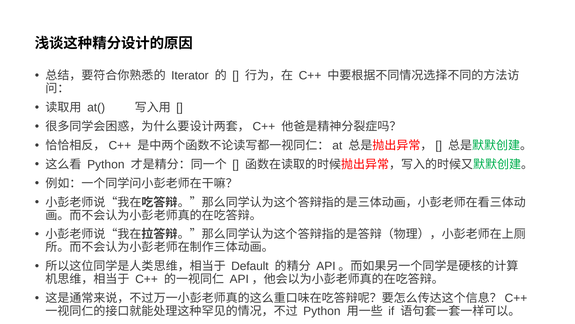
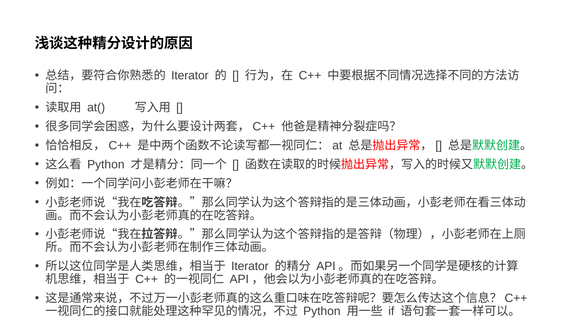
Default: Default -> Iterator (250, 266)
